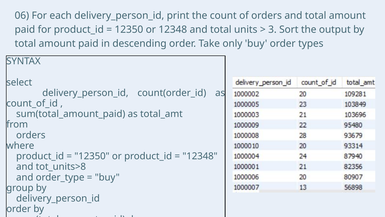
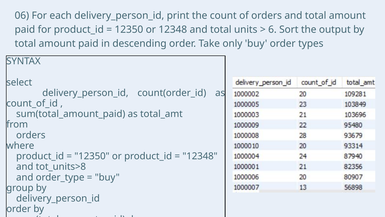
3: 3 -> 6 (272, 30)
